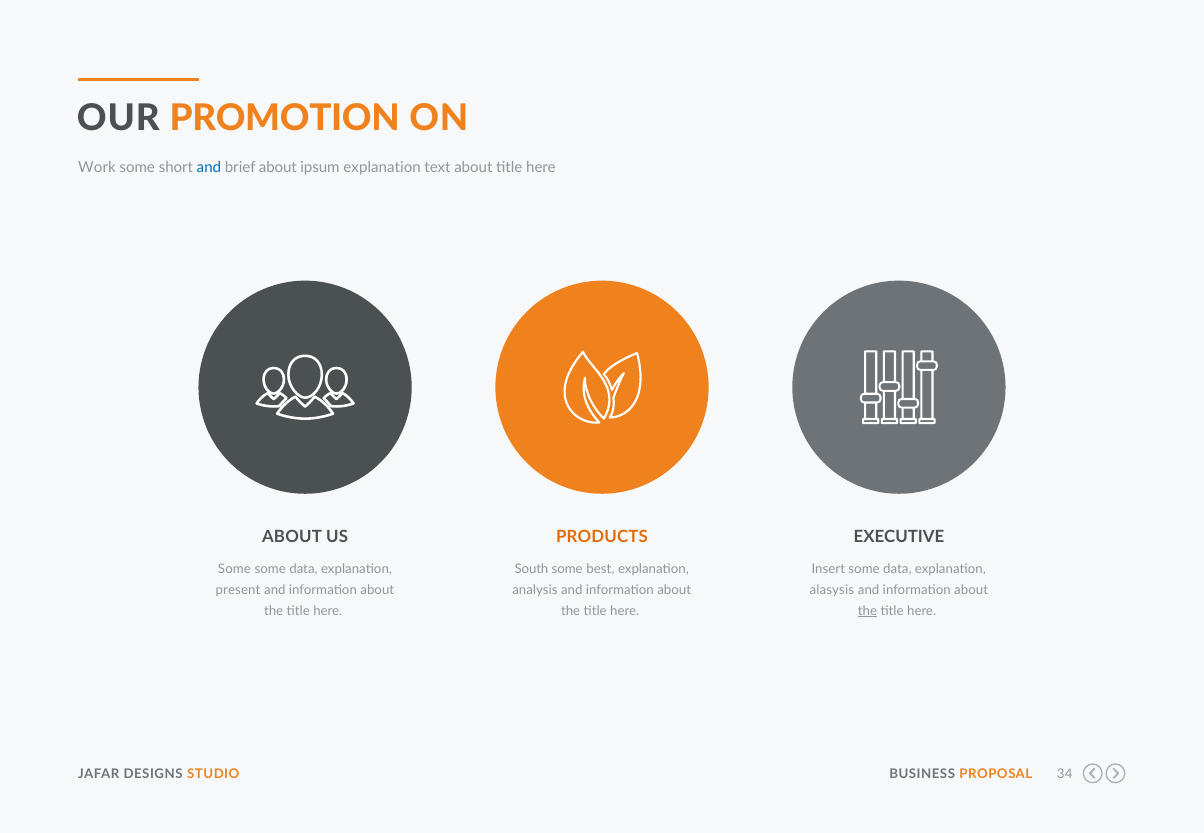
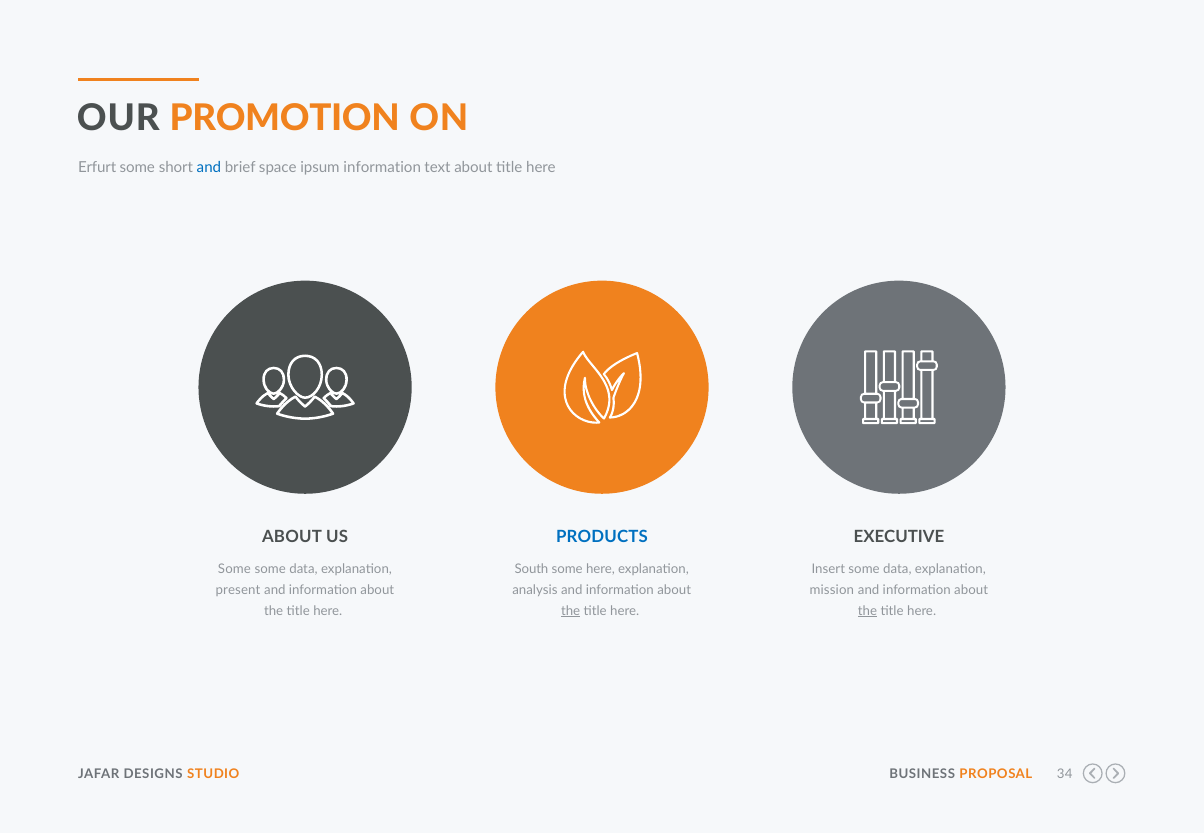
Work: Work -> Erfurt (97, 167)
brief about: about -> space (278, 167)
ipsum explanation: explanation -> information (382, 167)
PRODUCTS colour: orange -> blue (602, 538)
some best: best -> here (600, 570)
alasysis: alasysis -> mission (832, 590)
the underline: none -> present (571, 611)
